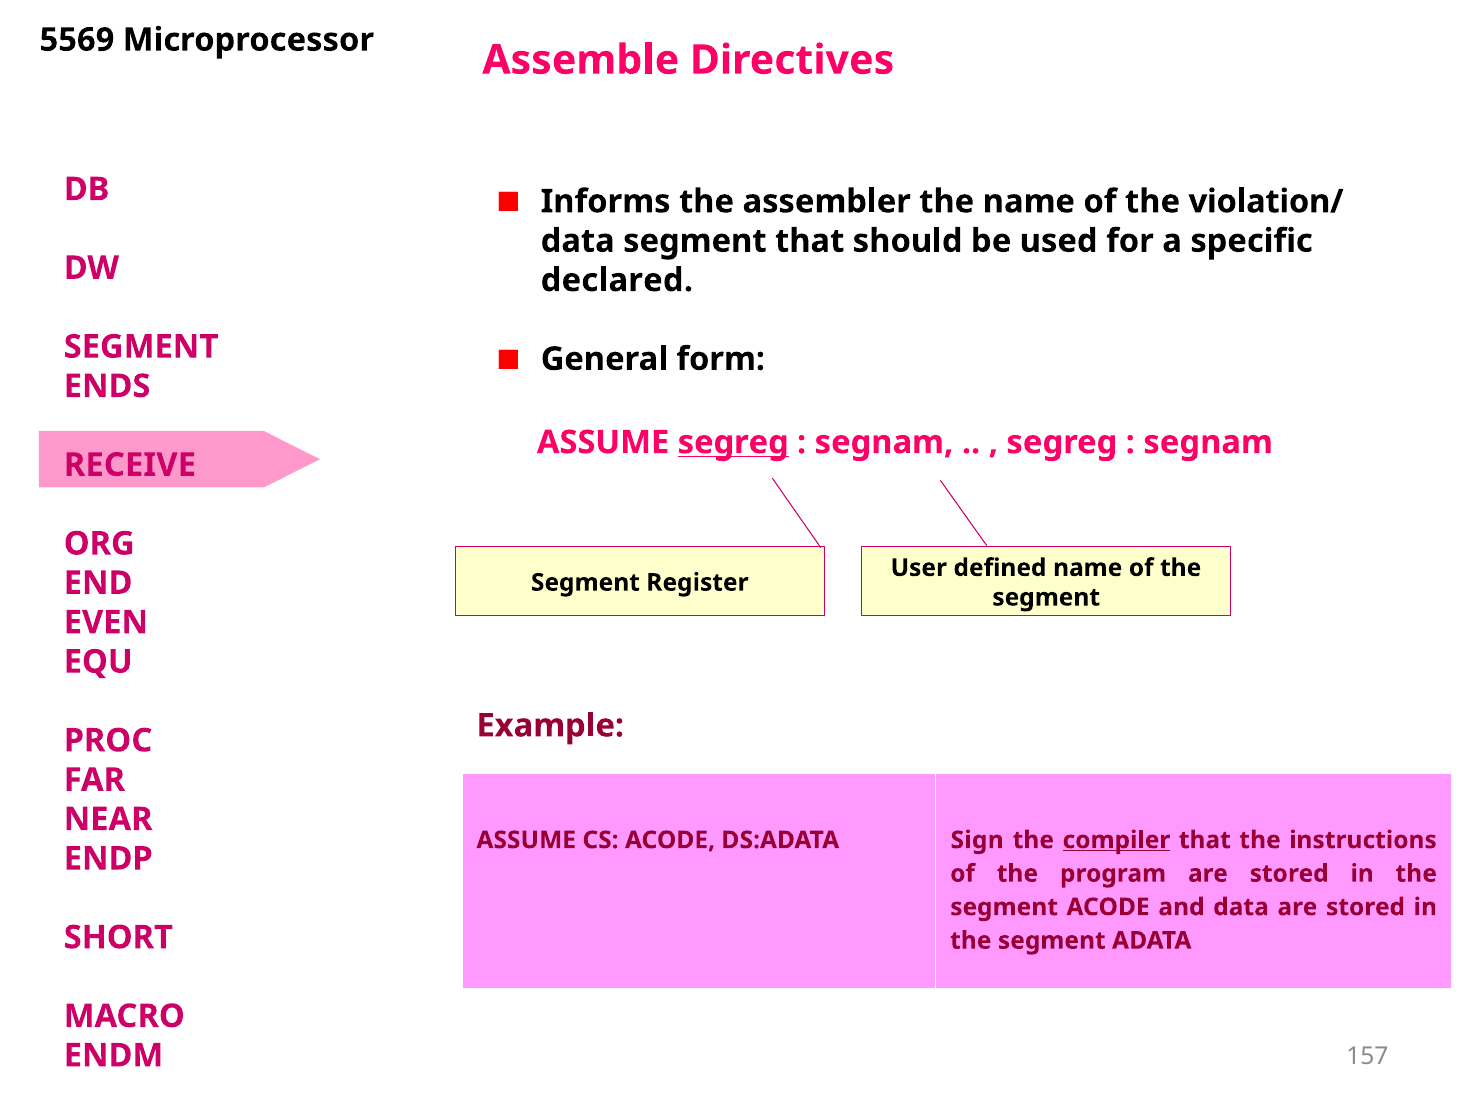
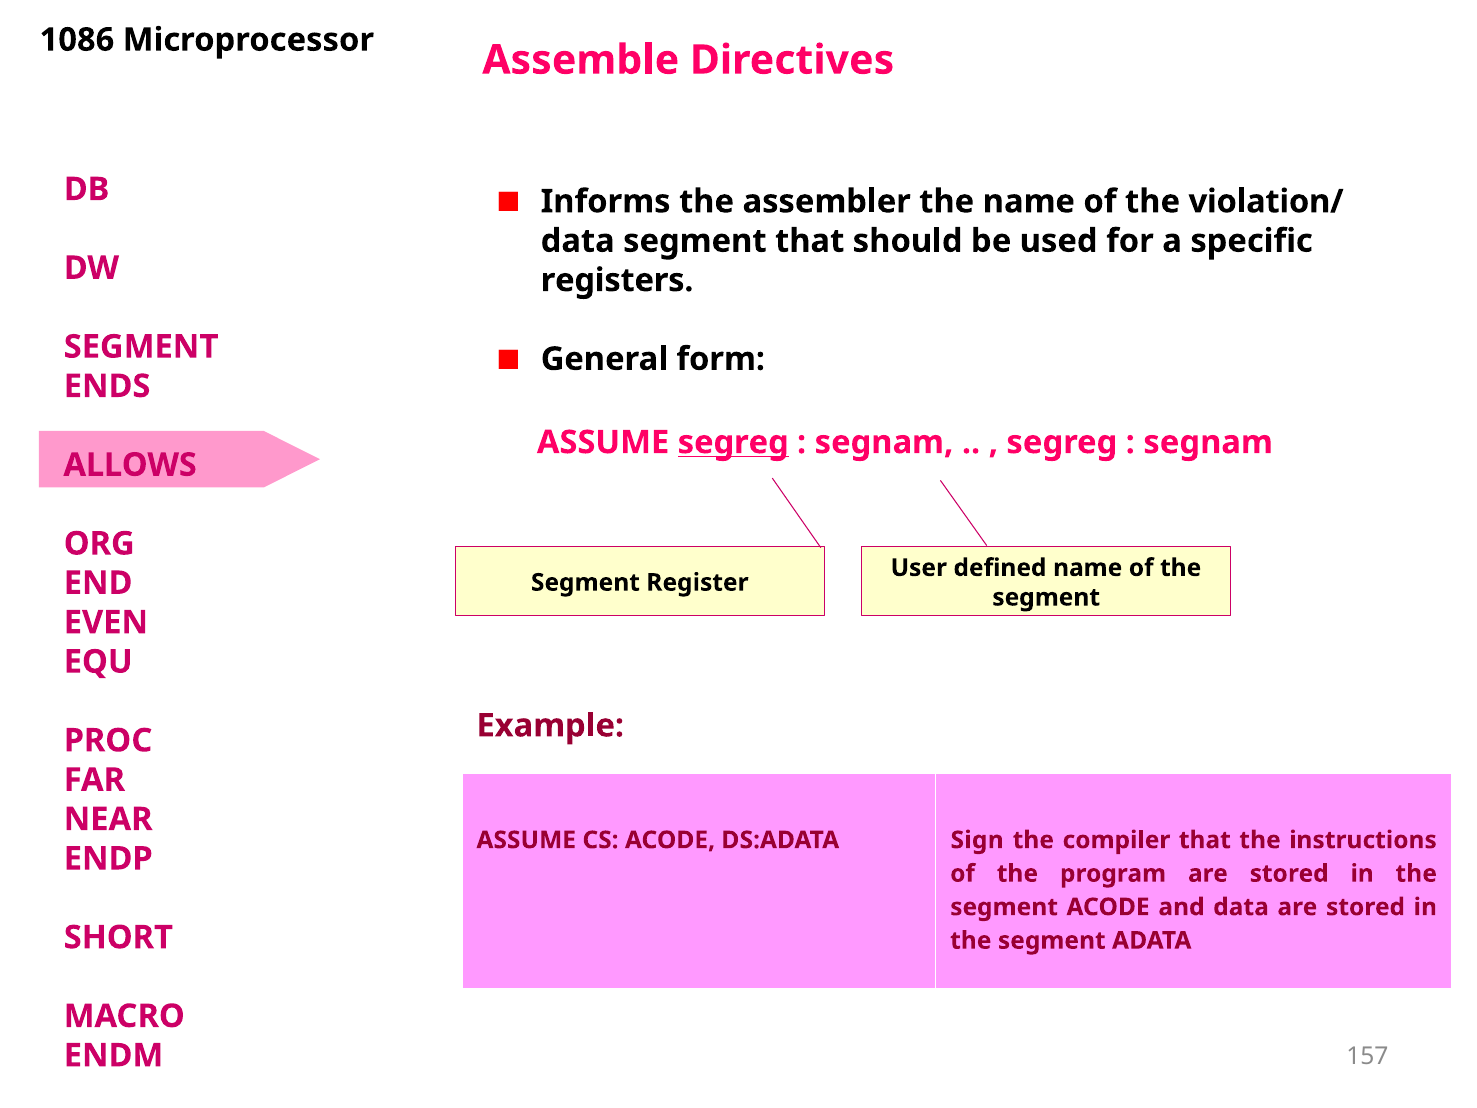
5569: 5569 -> 1086 (77, 40)
declared: declared -> registers (617, 280)
RECEIVE: RECEIVE -> ALLOWS (130, 465)
compiler underline: present -> none (1116, 840)
